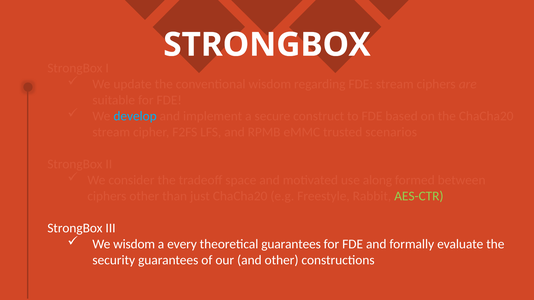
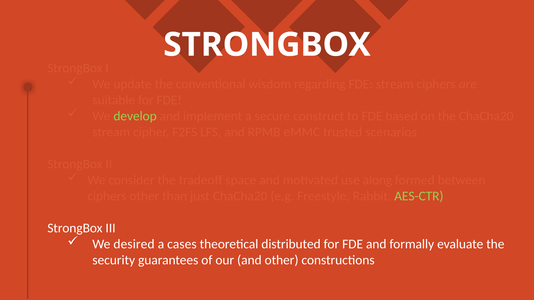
develop colour: light blue -> light green (135, 116)
We wisdom: wisdom -> desired (134, 244)
every: every -> cases (182, 244)
theoretical guarantees: guarantees -> distributed (291, 244)
